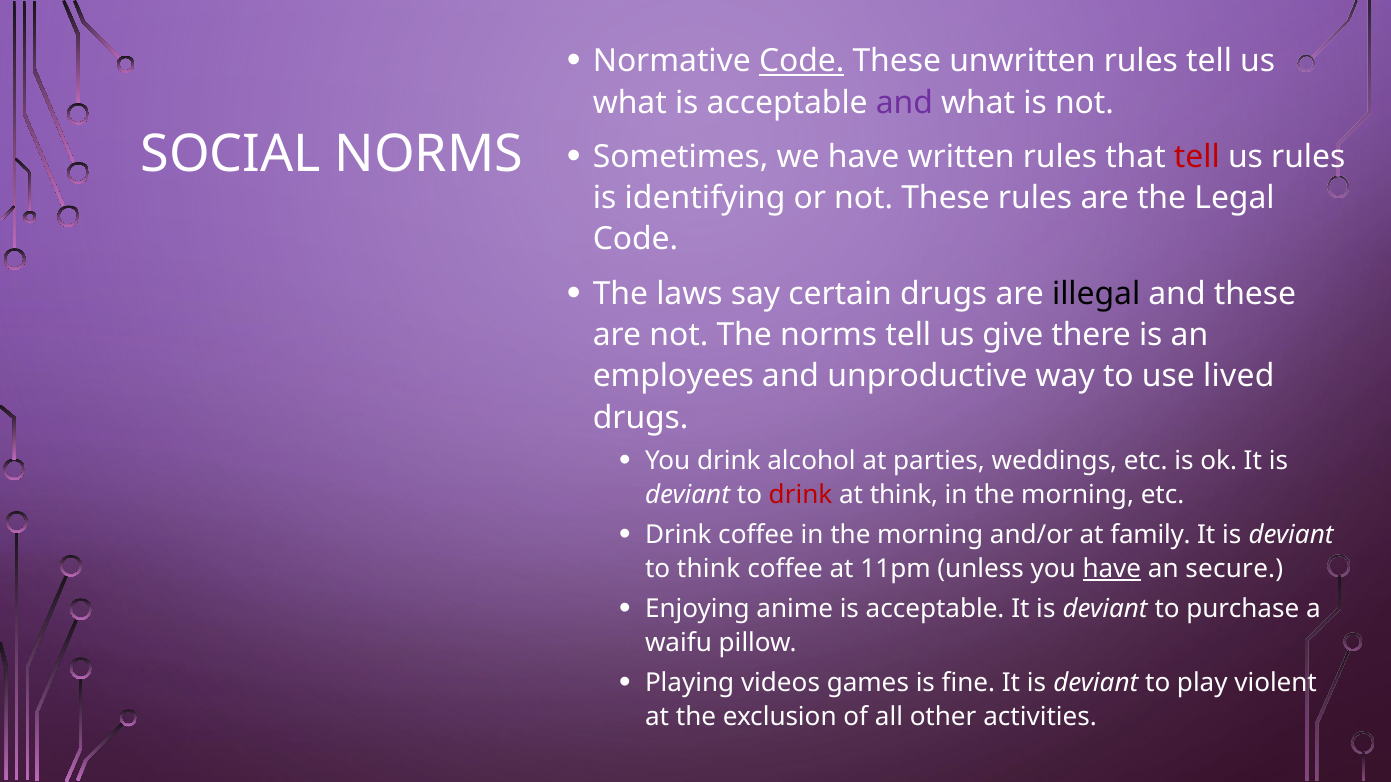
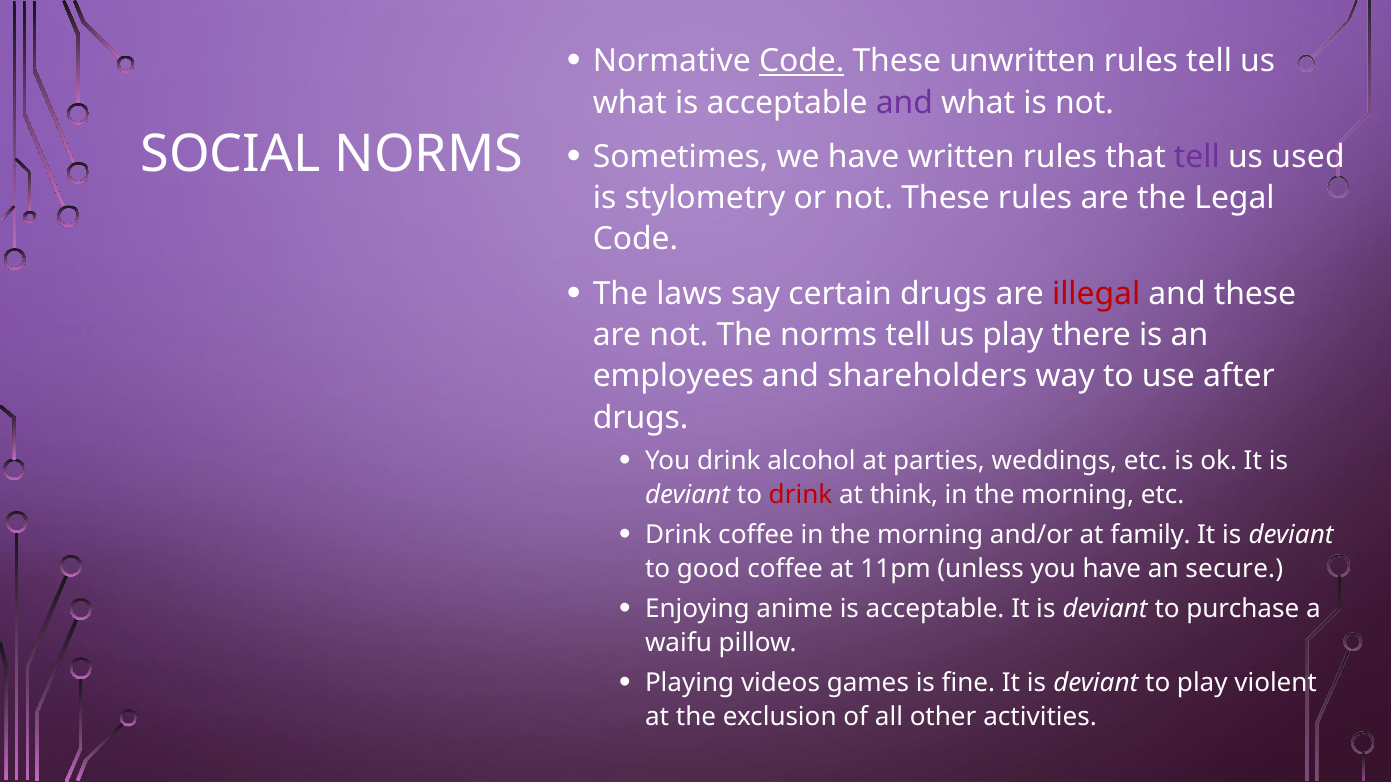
tell colour: red -> purple (1197, 157)
us rules: rules -> used (1308, 157)
identifying: identifying -> stylometry (705, 198)
illegal colour: black -> red (1096, 294)
us give: give -> play (1013, 335)
unproductive: unproductive -> shareholders (927, 376)
lived: lived -> after (1239, 376)
to think: think -> good (709, 569)
have underline: present -> none (1112, 569)
